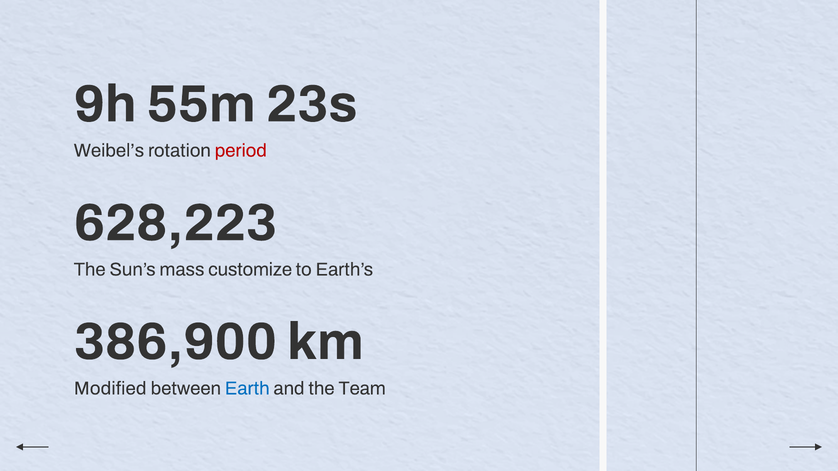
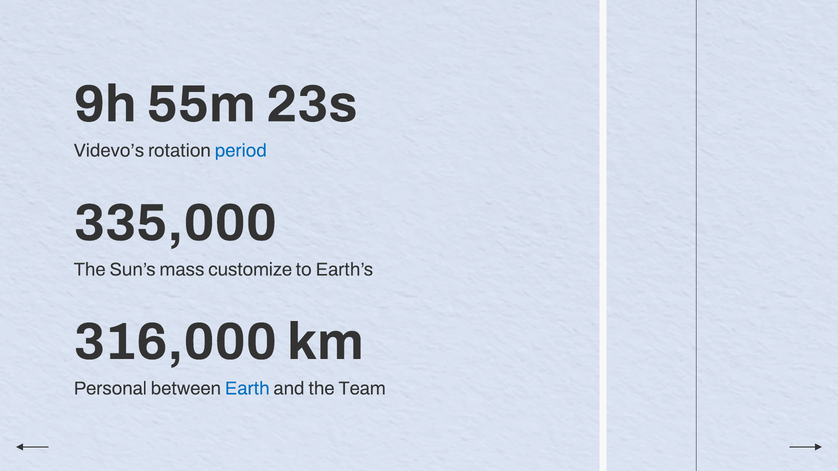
Weibel’s: Weibel’s -> Videvo’s (109, 151)
period colour: red -> blue (241, 151)
628,223: 628,223 -> 335,000 (175, 223)
386,900: 386,900 -> 316,000 (175, 342)
Modified: Modified -> Personal (110, 389)
